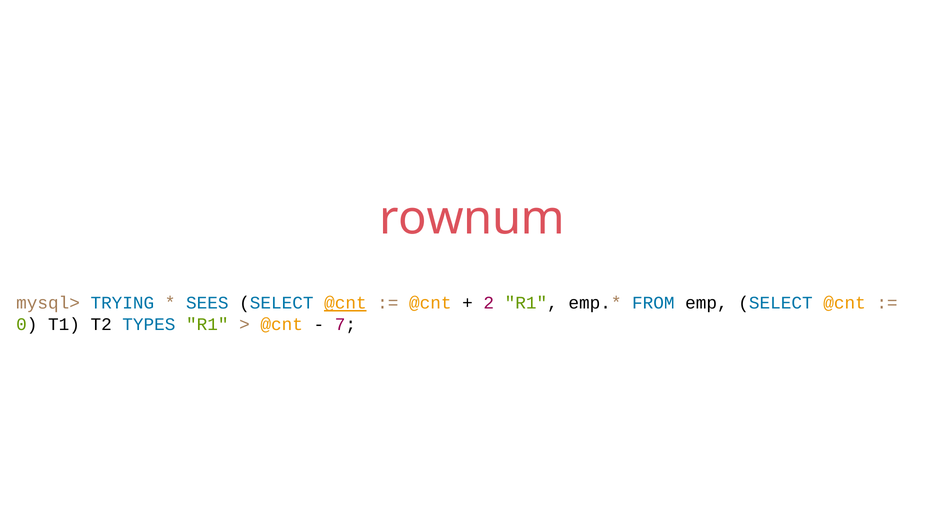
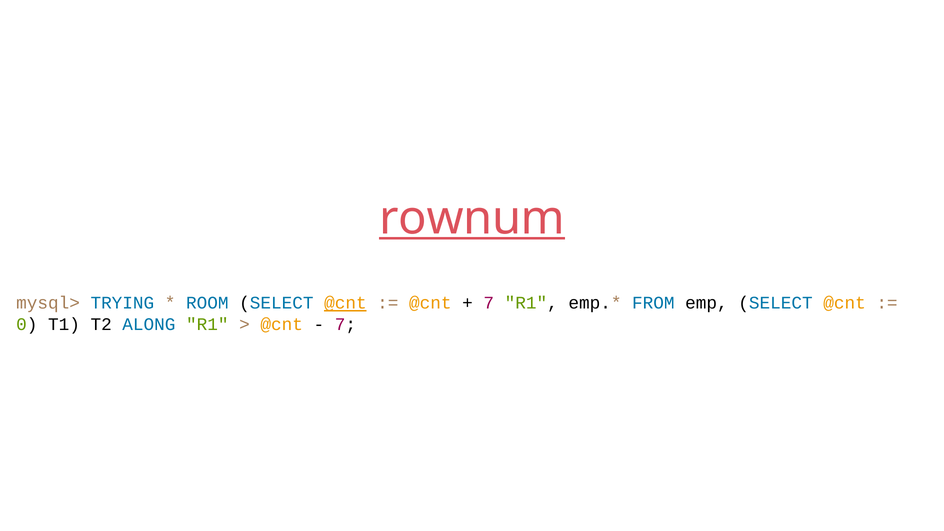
rownum underline: none -> present (472, 218)
SEES: SEES -> ROOM (207, 303)
2: 2 -> 7 (489, 303)
TYPES: TYPES -> ALONG (149, 324)
